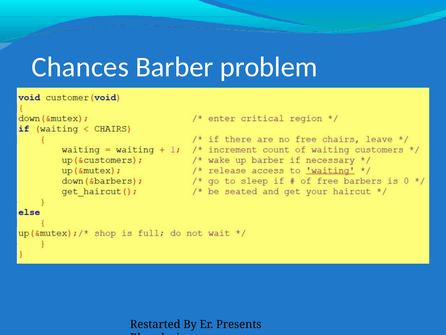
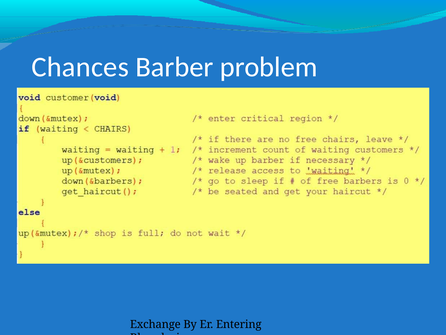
Restarted: Restarted -> Exchange (155, 324)
Presents: Presents -> Entering (239, 324)
